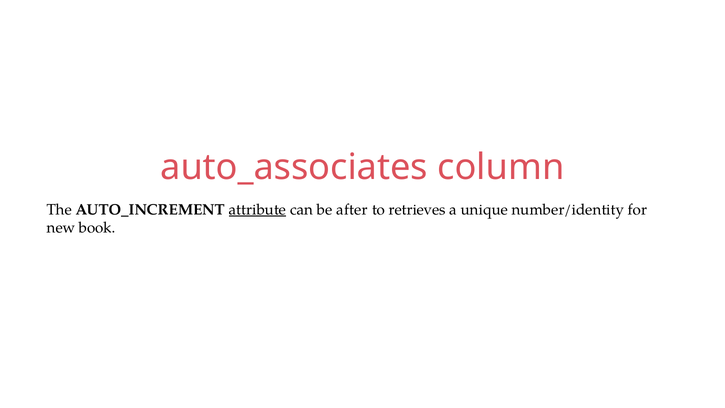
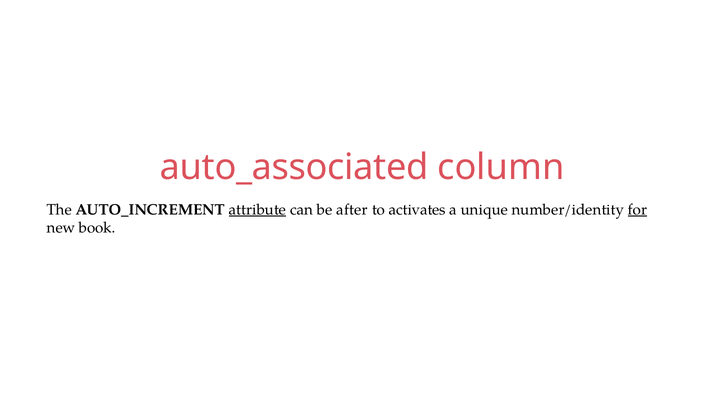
auto_associates: auto_associates -> auto_associated (294, 167)
retrieves: retrieves -> activates (417, 209)
for underline: none -> present (637, 209)
